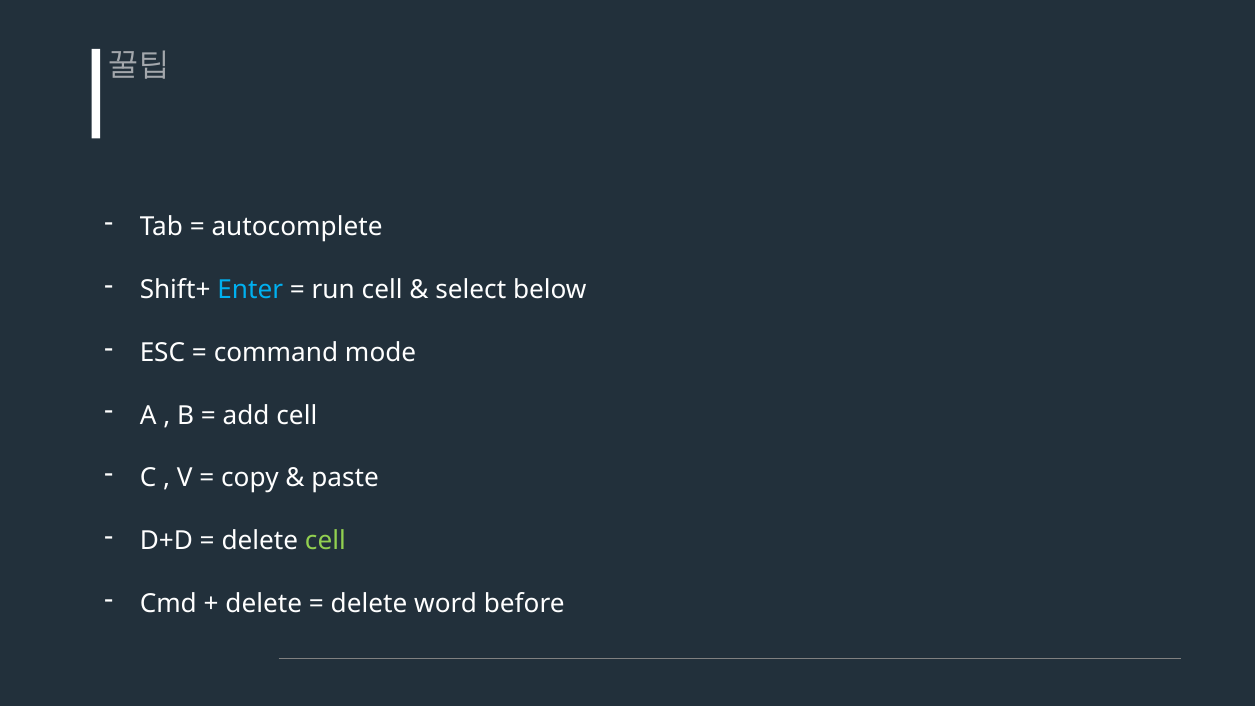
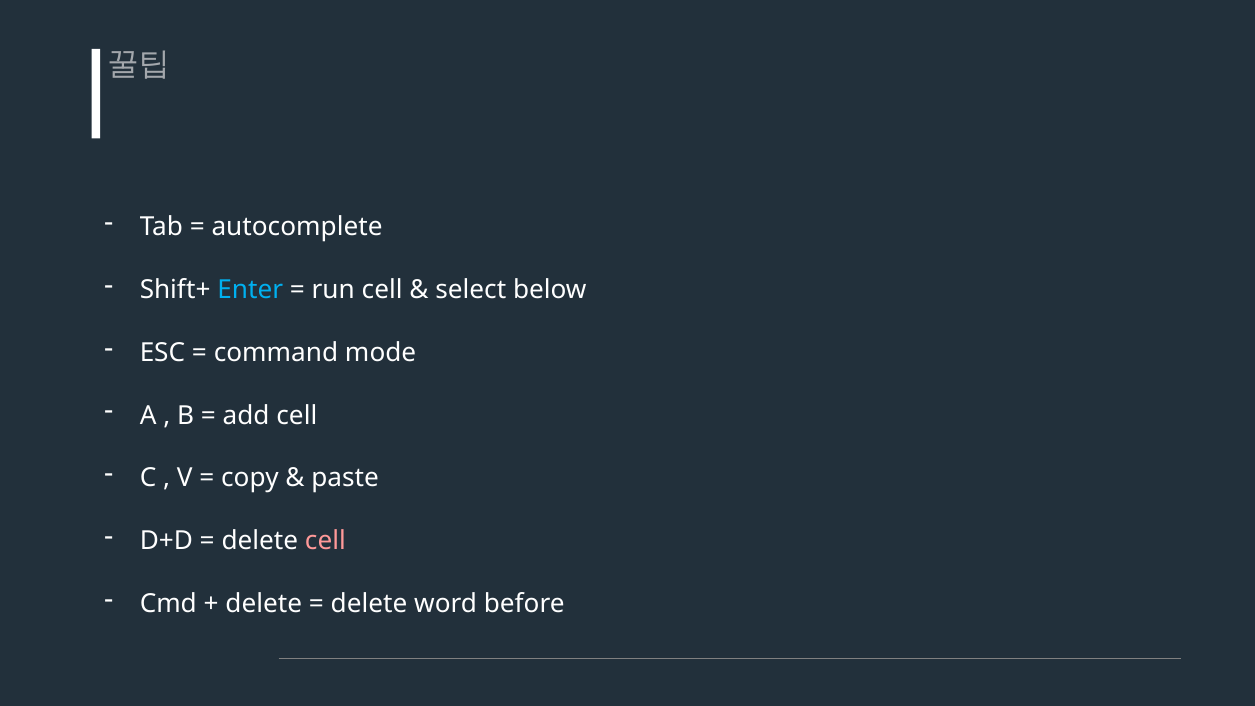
cell colour: light green -> pink (325, 541)
